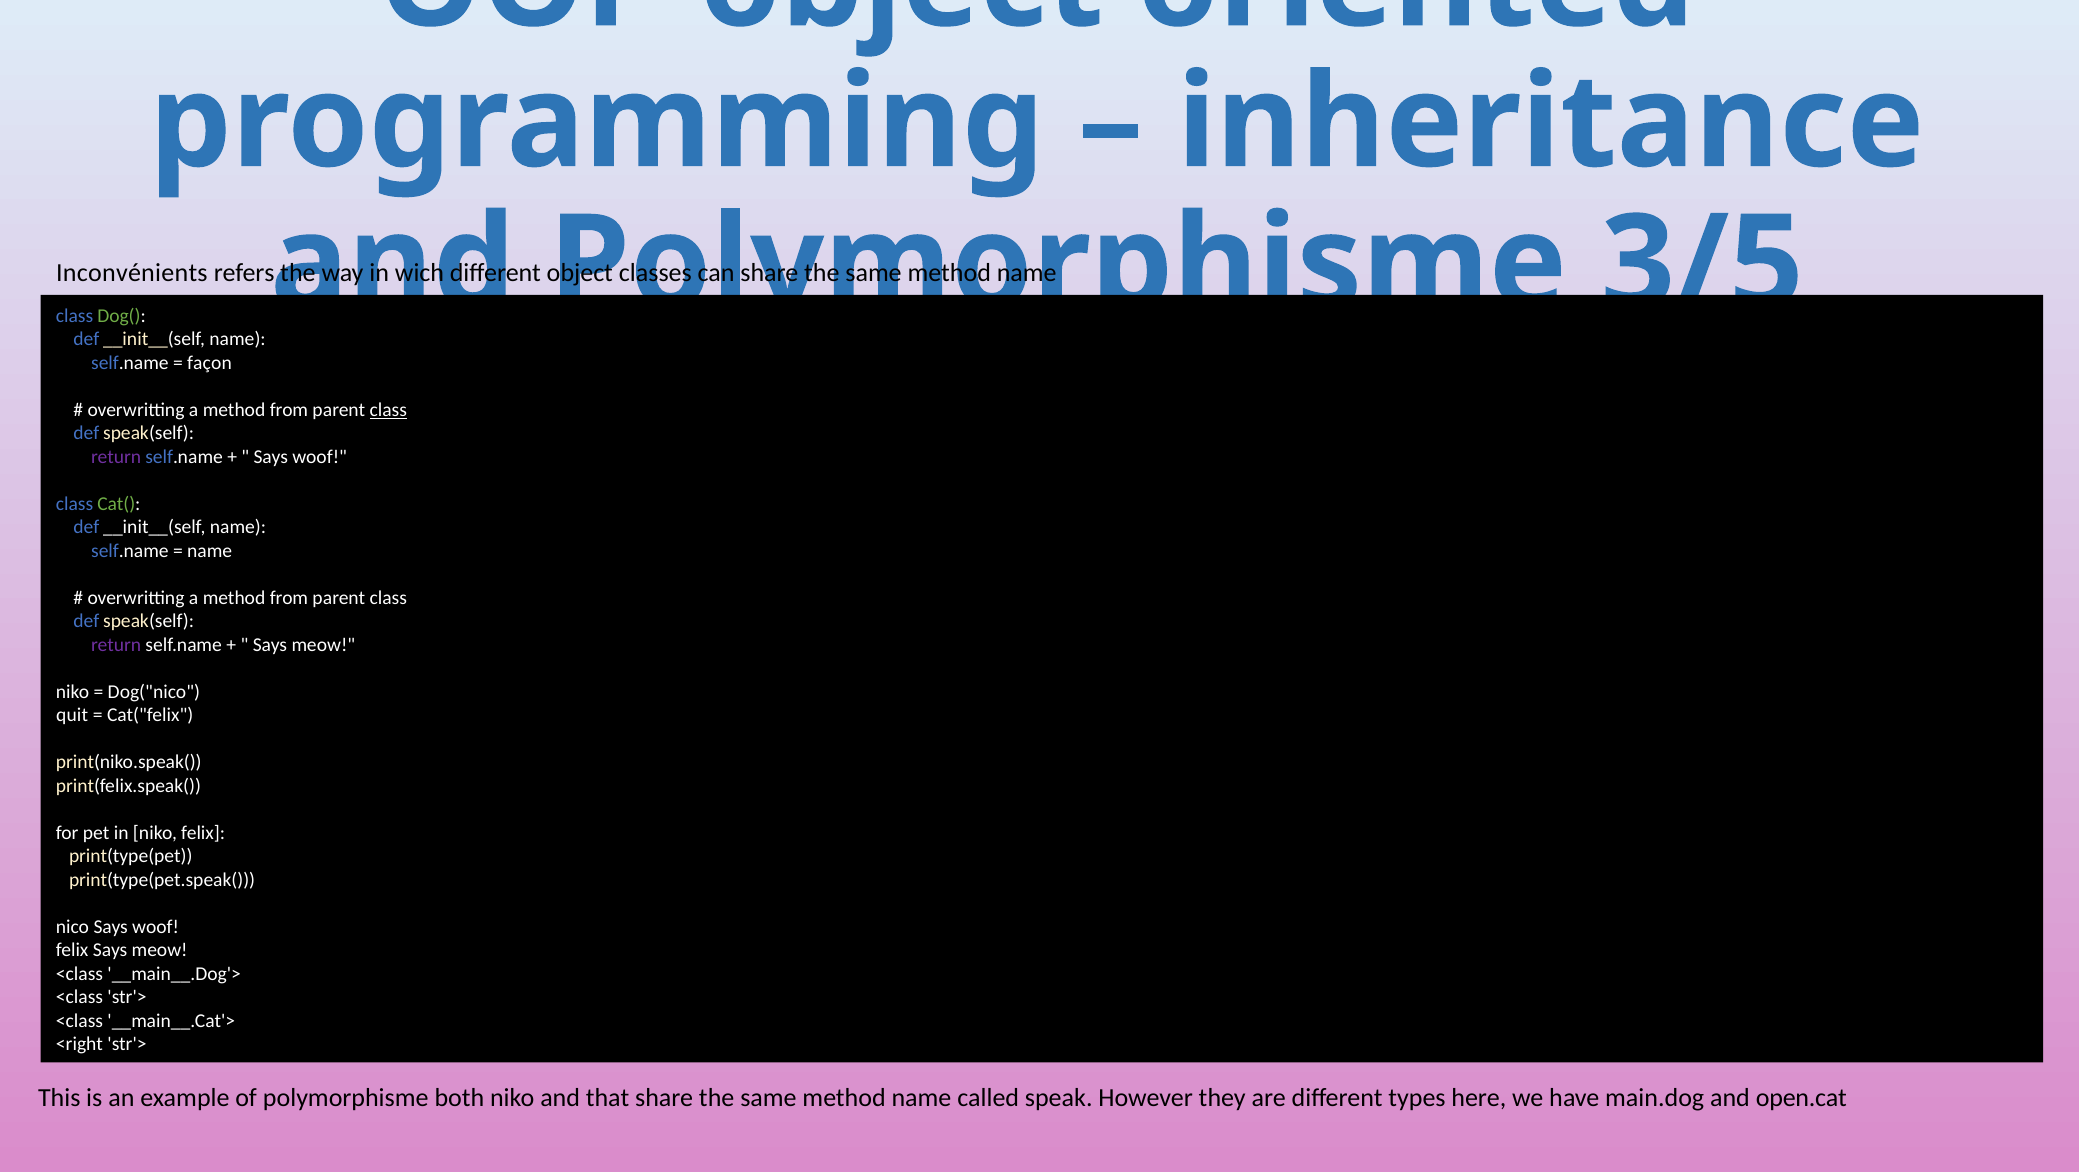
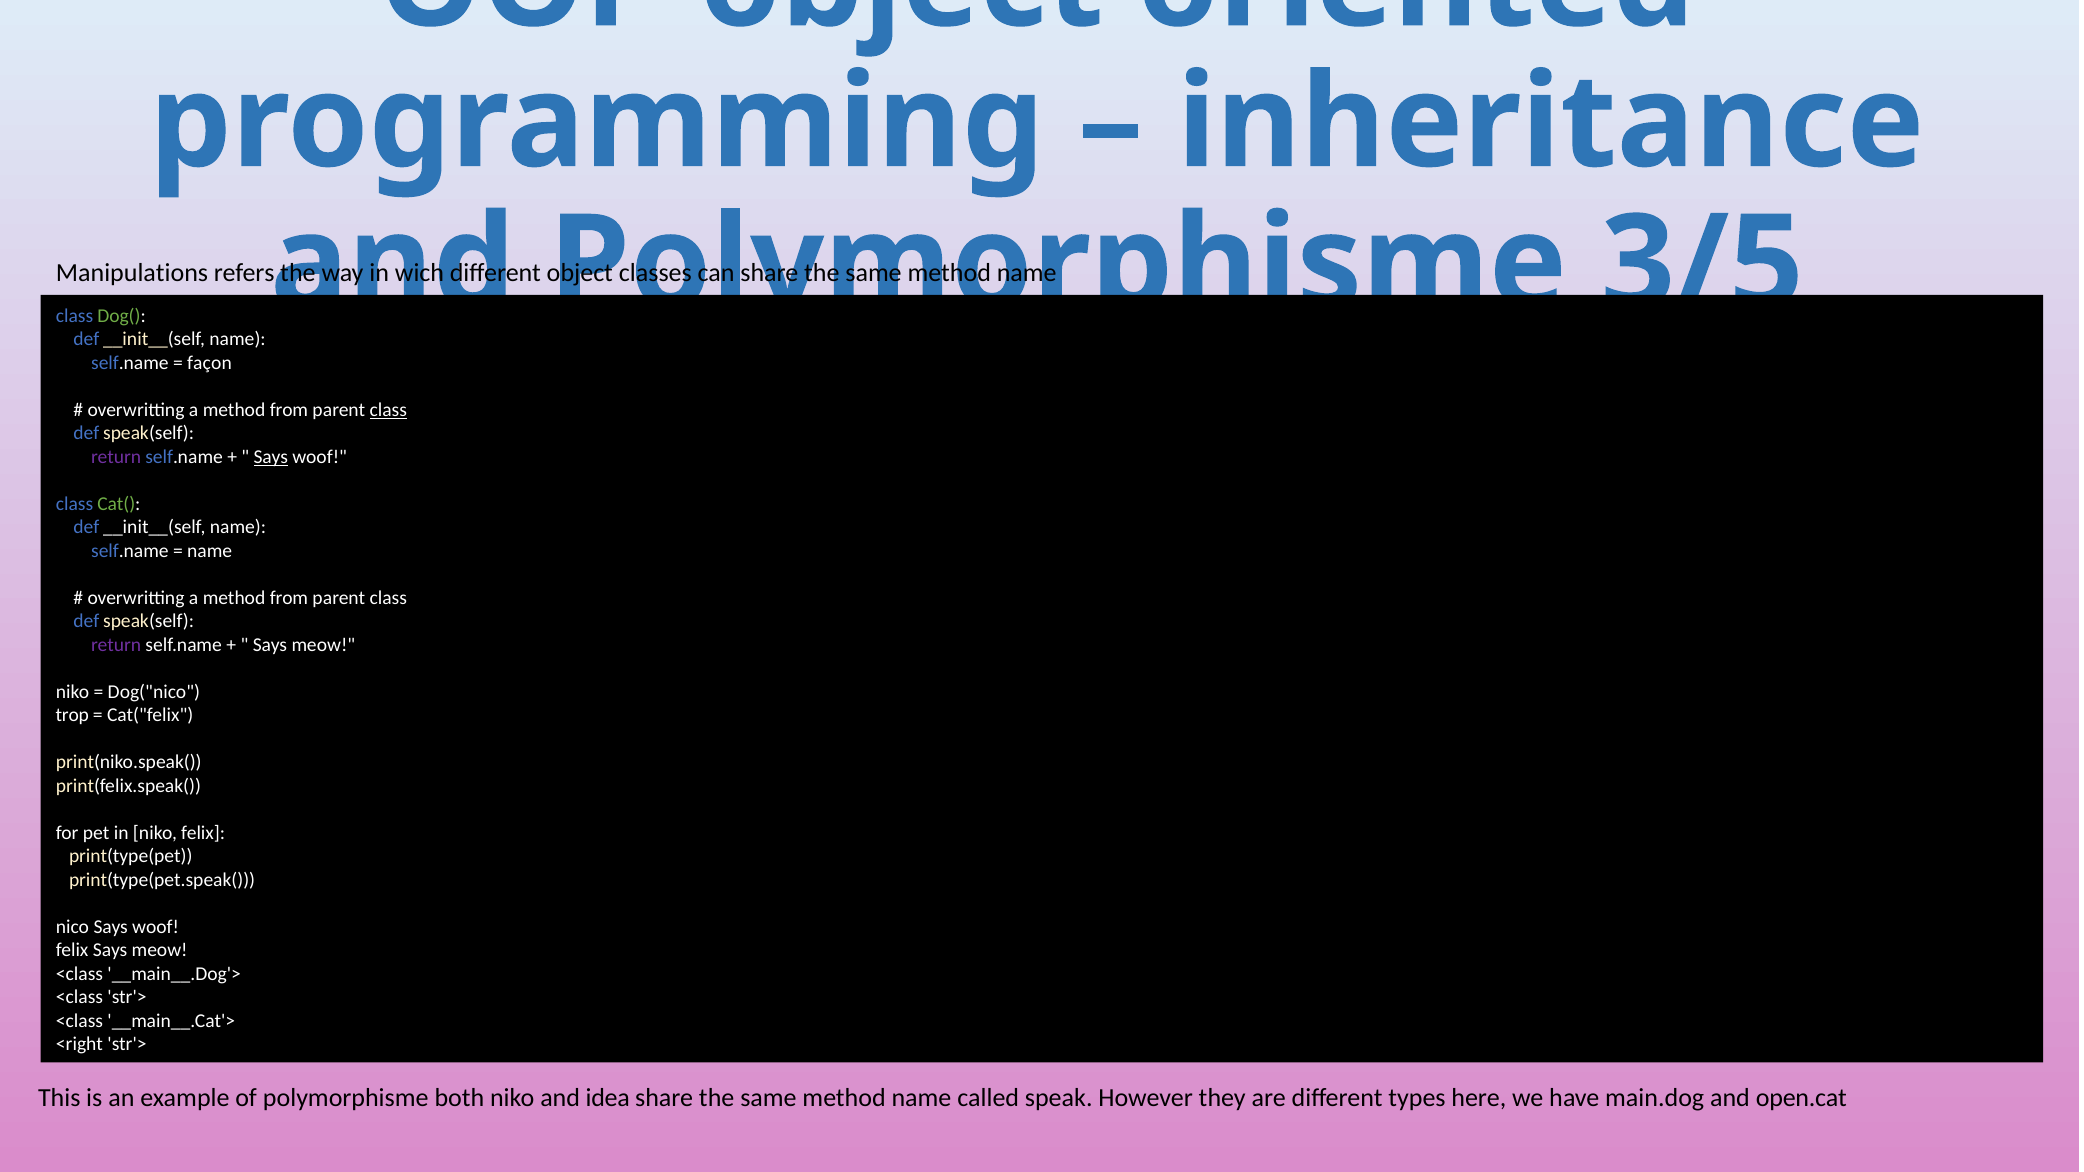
Inconvénients: Inconvénients -> Manipulations (132, 273)
Says underline: none -> present (271, 457)
quit: quit -> trop (72, 715)
that: that -> idea (608, 1098)
